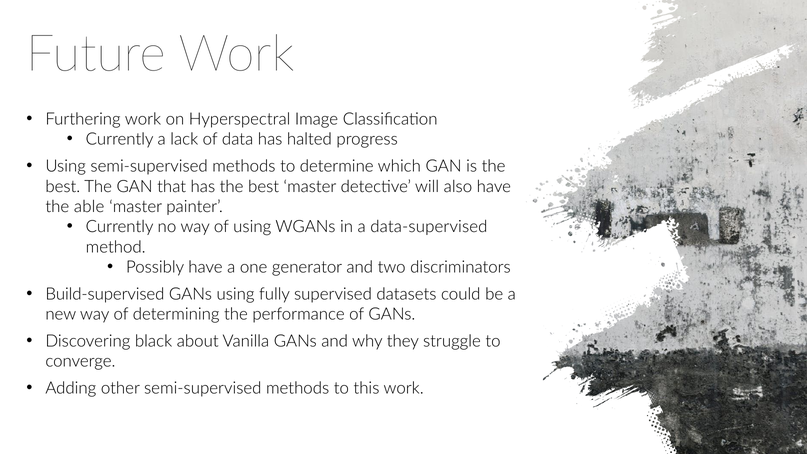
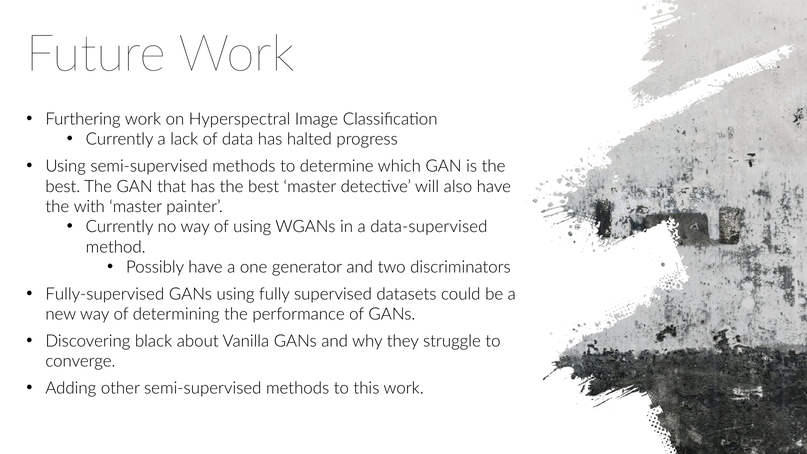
able: able -> with (89, 207)
Build-supervised: Build-supervised -> Fully-supervised (105, 294)
